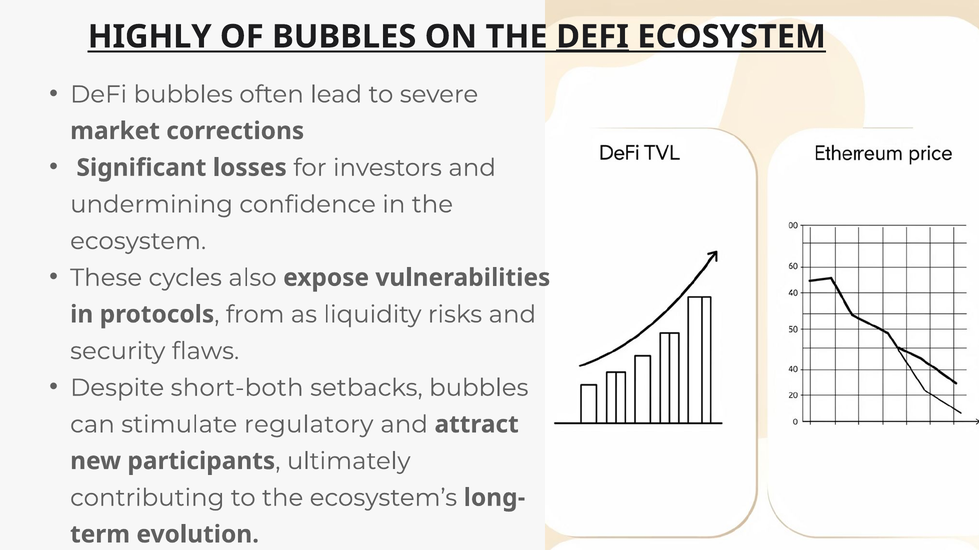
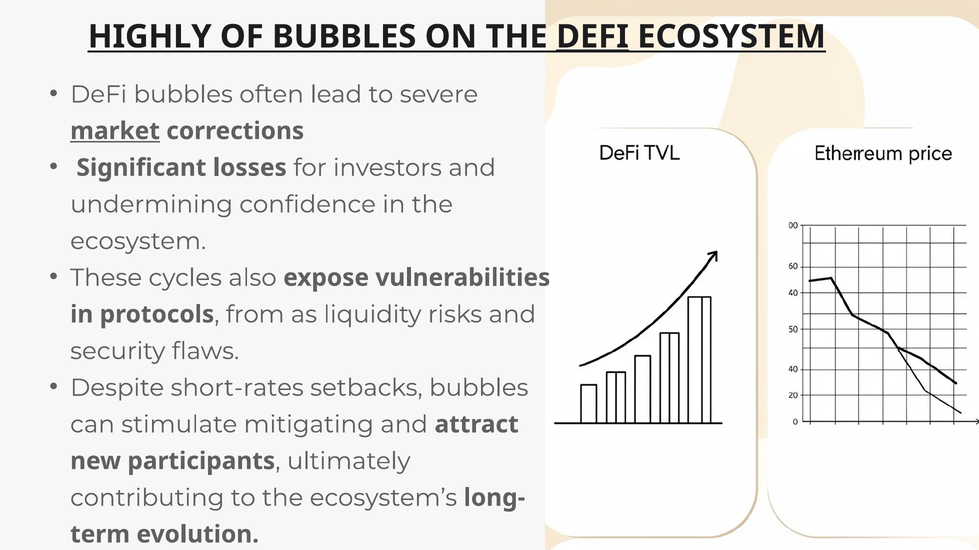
market underline: none -> present (115, 131)
short-both: short-both -> short-rates (237, 388)
regulatory: regulatory -> mitigating (309, 425)
